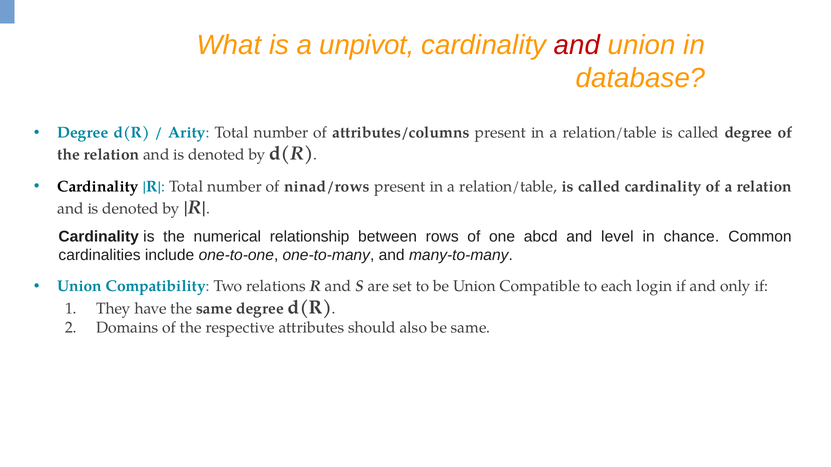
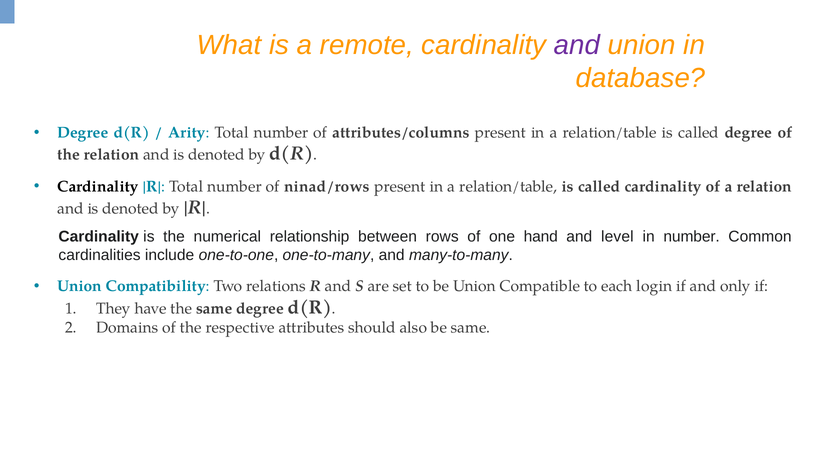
unpivot: unpivot -> remote (367, 45)
and colour: red -> purple (577, 45)
abcd: abcd -> hand (541, 237)
in chance: chance -> number (692, 237)
